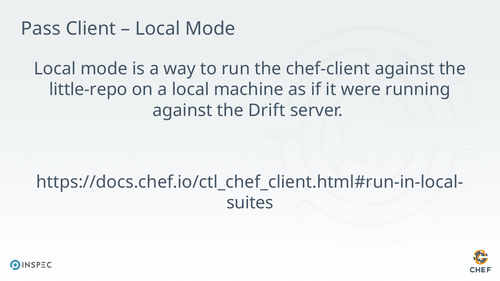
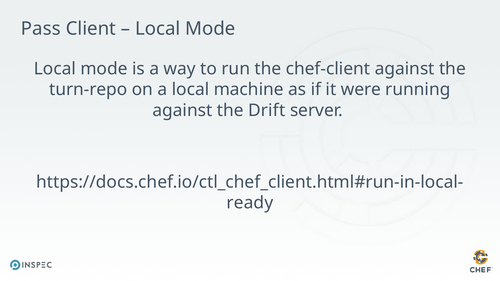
little-repo: little-repo -> turn-repo (88, 90)
suites: suites -> ready (250, 203)
